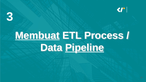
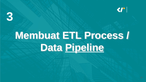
Membuat underline: present -> none (37, 36)
